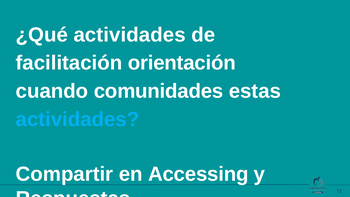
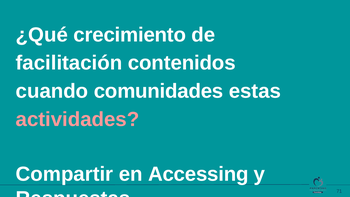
¿Qué actividades: actividades -> crecimiento (130, 35)
orientación: orientación -> contenidos (182, 63)
actividades colour: light blue -> pink (77, 119)
